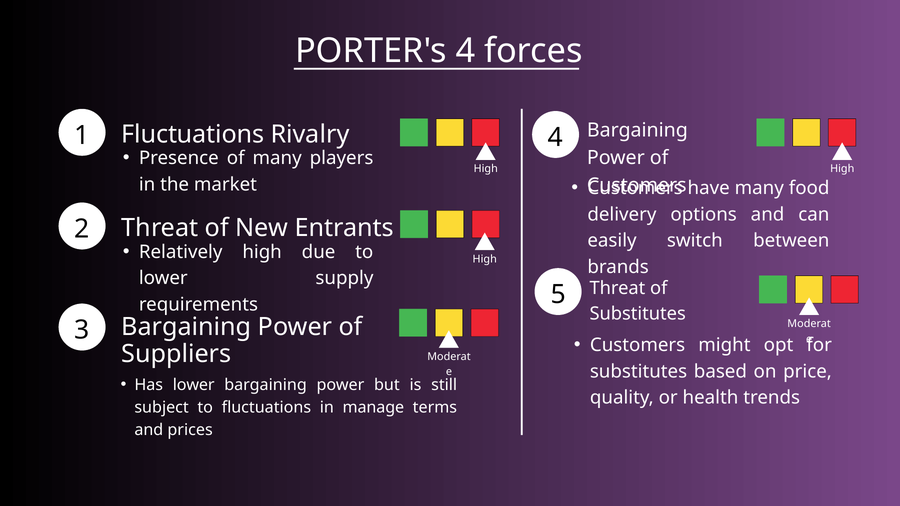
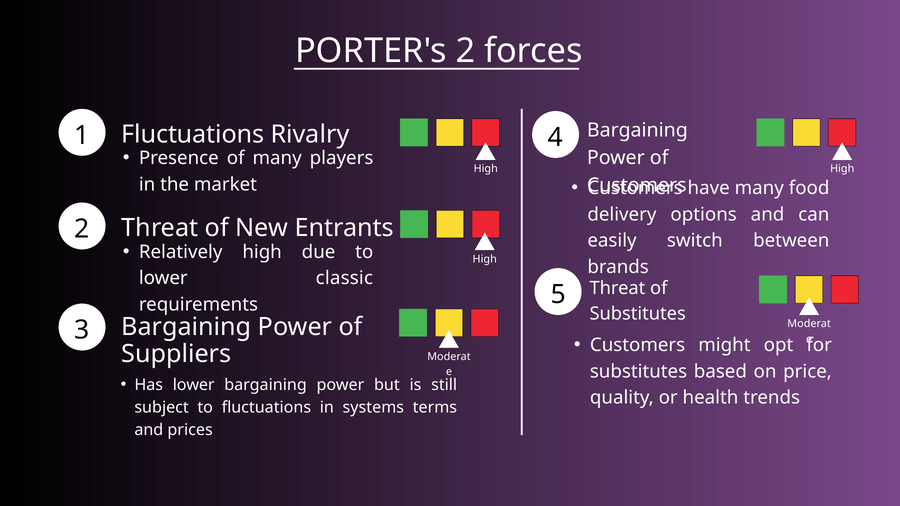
PORTER's 4: 4 -> 2 (465, 51)
supply: supply -> classic (344, 278)
manage: manage -> systems (373, 408)
